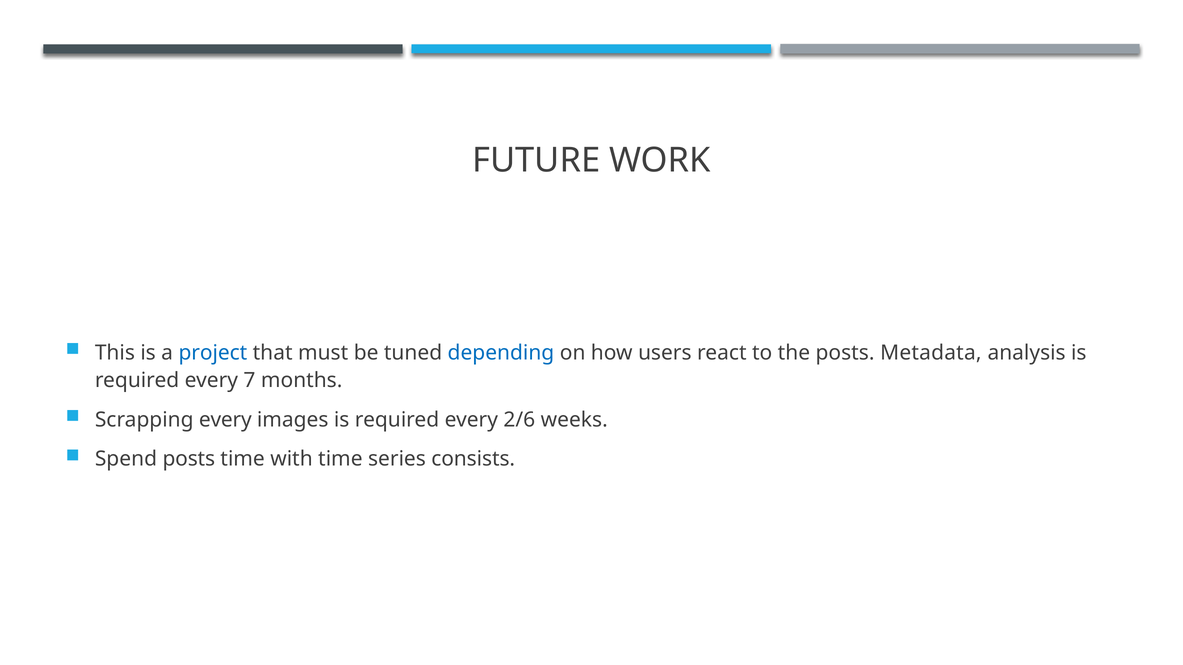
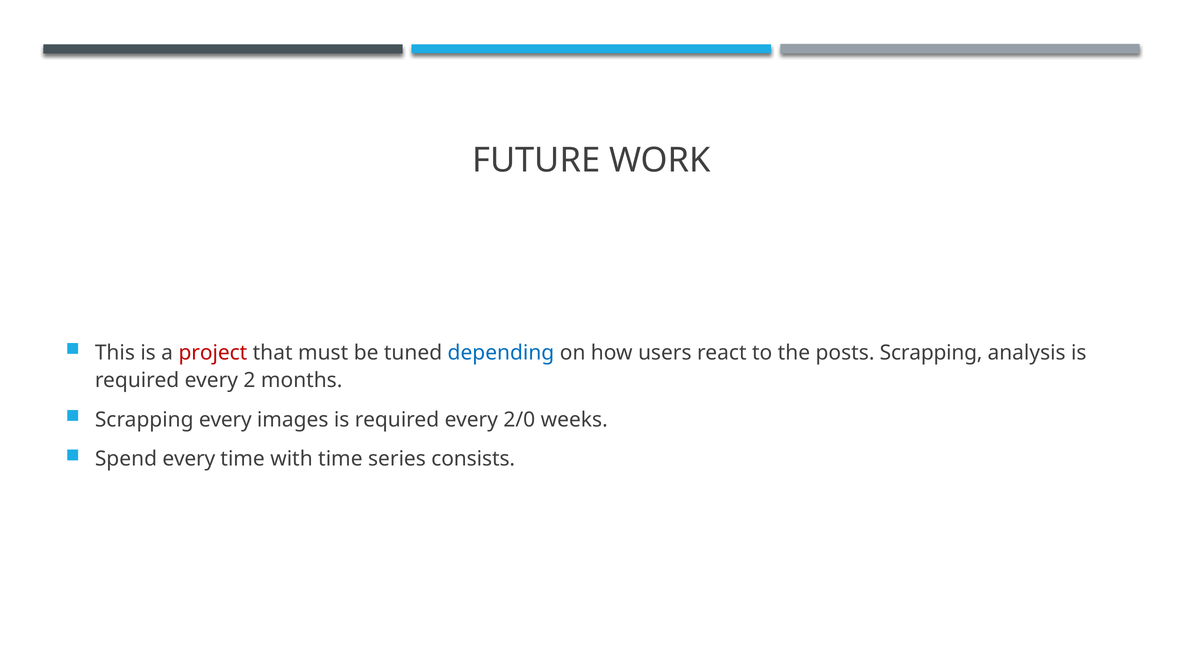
project colour: blue -> red (213, 353)
posts Metadata: Metadata -> Scrapping (931, 353)
7: 7 -> 2 (249, 381)
2/6: 2/6 -> 2/0 (519, 420)
Spend posts: posts -> every (189, 459)
